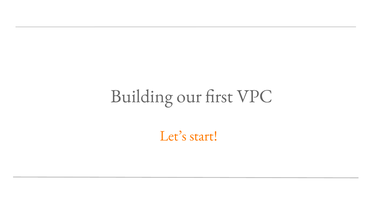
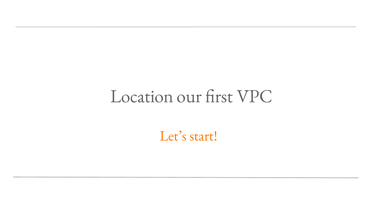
Building: Building -> Location (142, 97)
